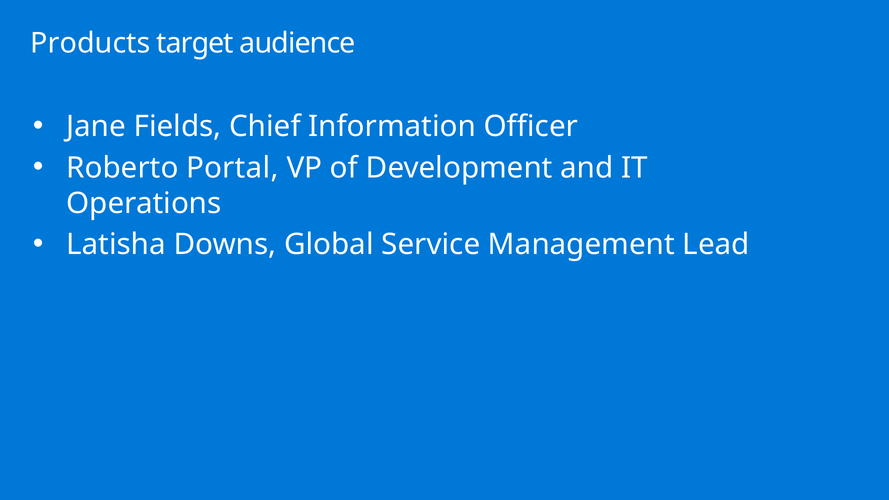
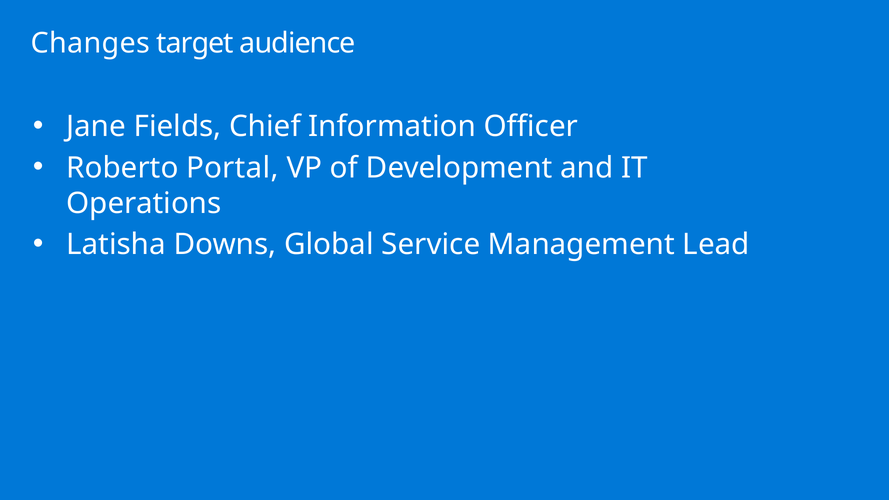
Products: Products -> Changes (90, 43)
